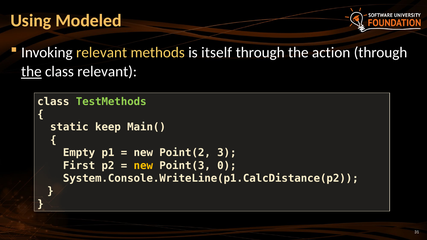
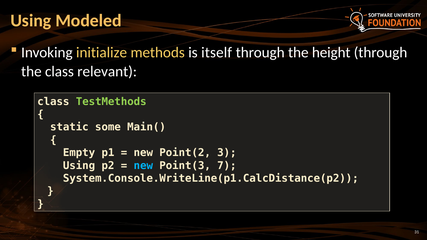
Invoking relevant: relevant -> initialize (102, 53)
action: action -> height (331, 53)
the underline: present -> none (31, 72)
keep: keep -> some (108, 127)
First: First -> Using (79, 166)
new colour: yellow -> light blue (143, 166)
0: 0 -> 7 (227, 166)
